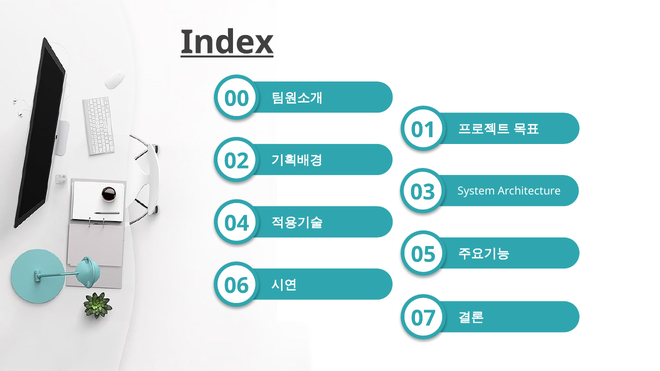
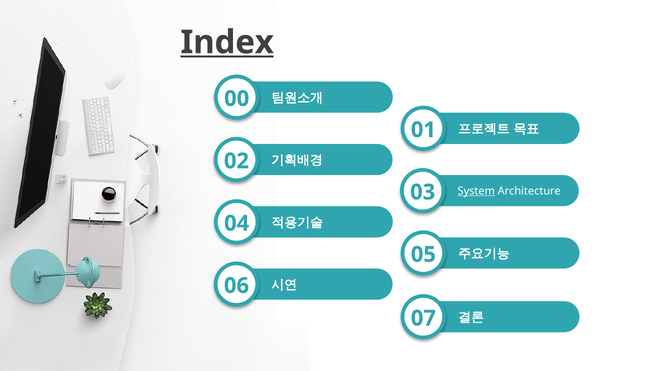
System underline: none -> present (476, 191)
